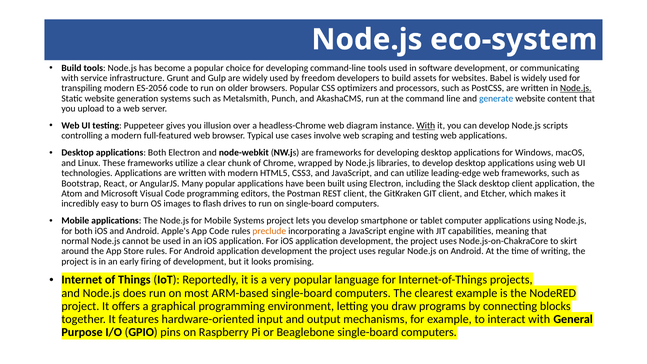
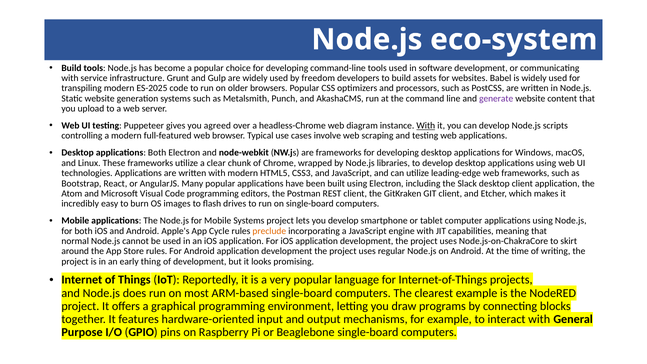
ES-2056: ES-2056 -> ES-2025 (152, 88)
Node.js underline: present -> none (576, 88)
generate colour: blue -> purple (496, 98)
illusion: illusion -> agreed (217, 126)
App Code: Code -> Cycle (219, 231)
firing: firing -> thing (151, 262)
